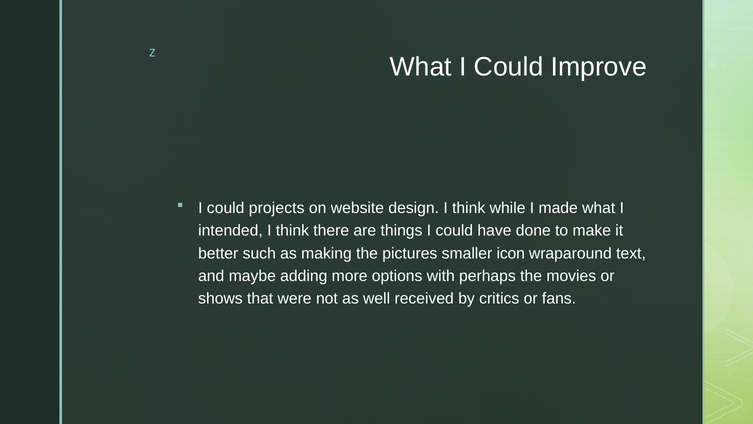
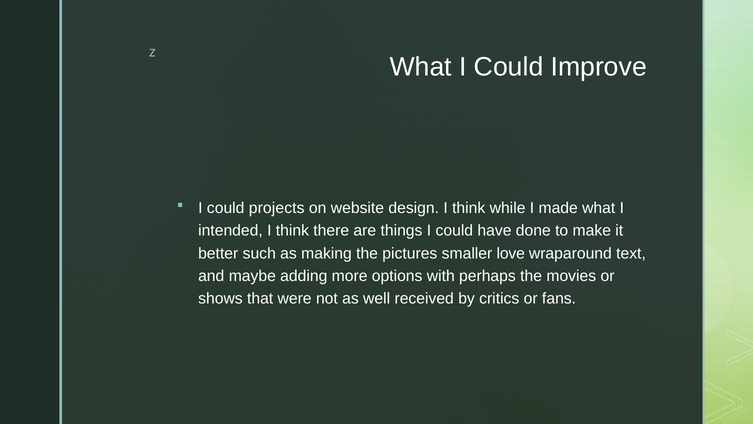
icon: icon -> love (511, 253)
